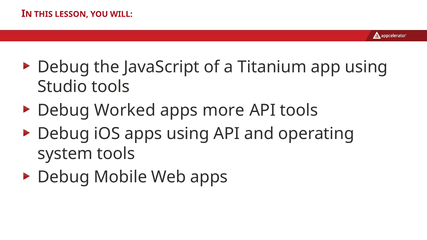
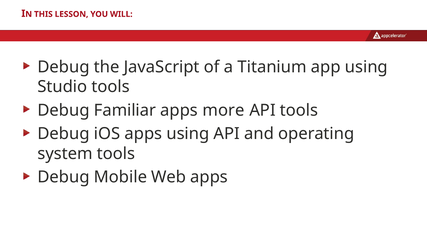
Worked: Worked -> Familiar (125, 110)
